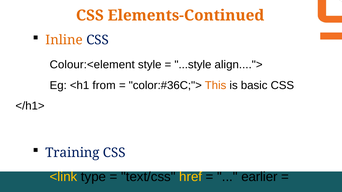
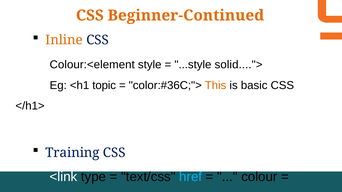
Elements-Continued: Elements-Continued -> Beginner-Continued (186, 15)
align....">: align...."> -> solid...."> (239, 65)
from: from -> topic (104, 86)
<link colour: yellow -> white (64, 177)
href colour: yellow -> light blue (191, 177)
earlier: earlier -> colour (259, 177)
